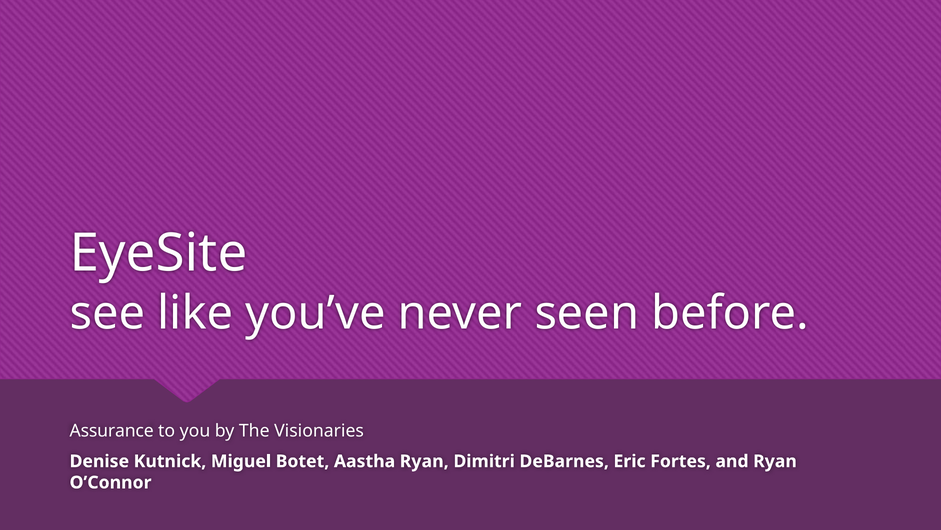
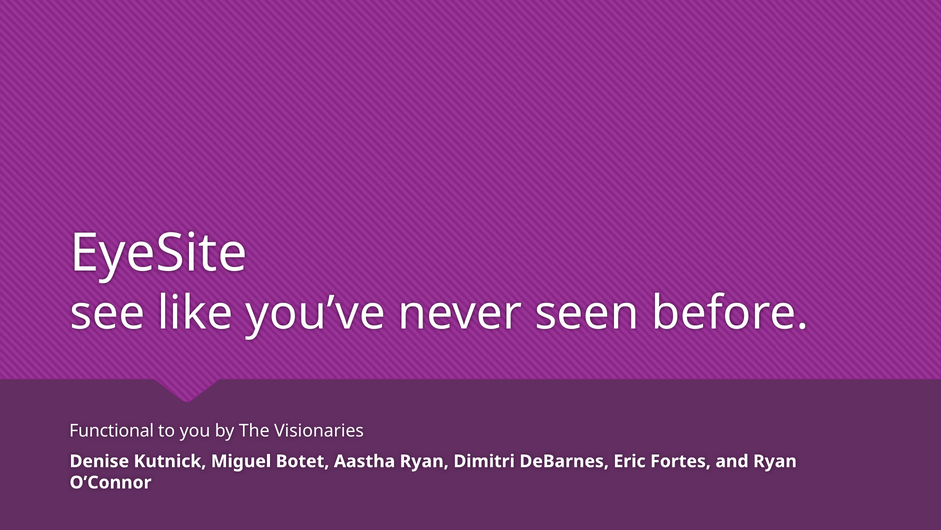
Assurance: Assurance -> Functional (112, 430)
